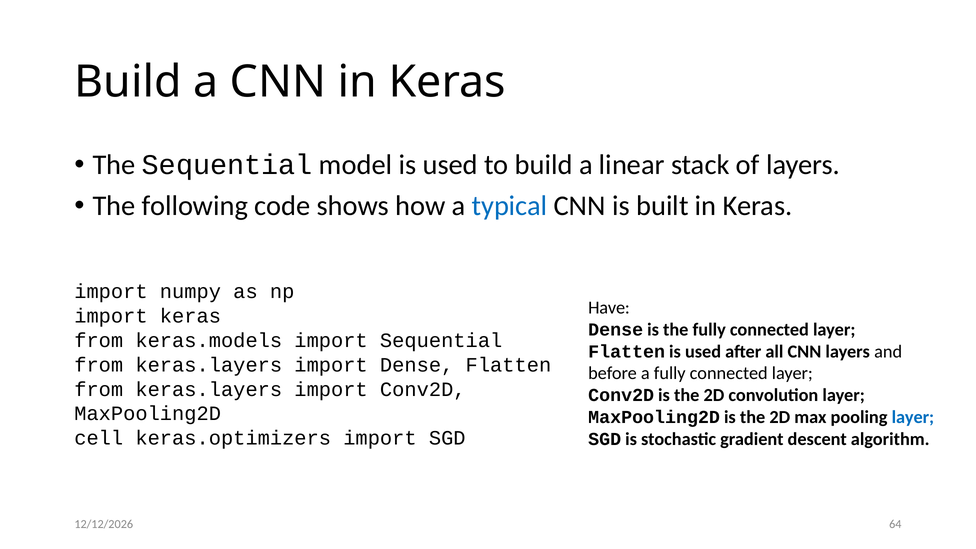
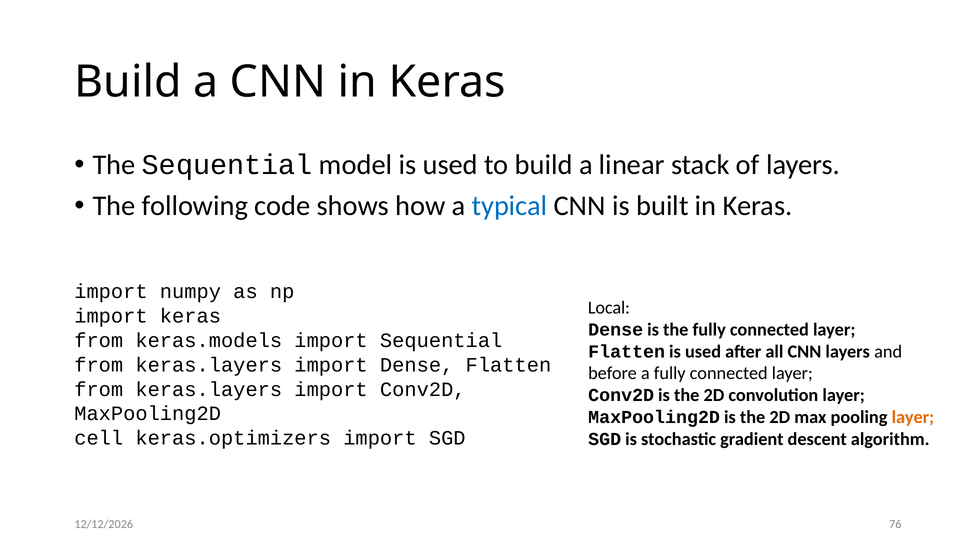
Have: Have -> Local (609, 308)
layer colour: blue -> orange (913, 417)
64: 64 -> 76 (895, 524)
